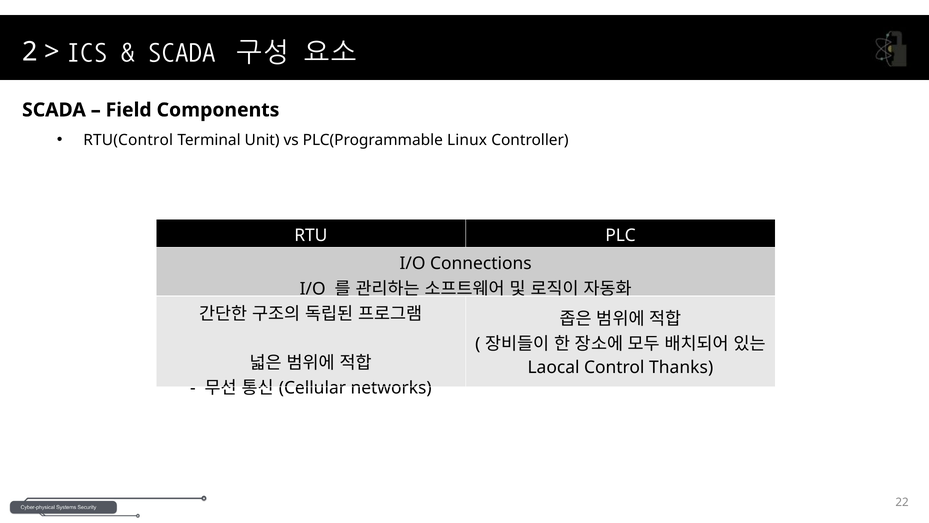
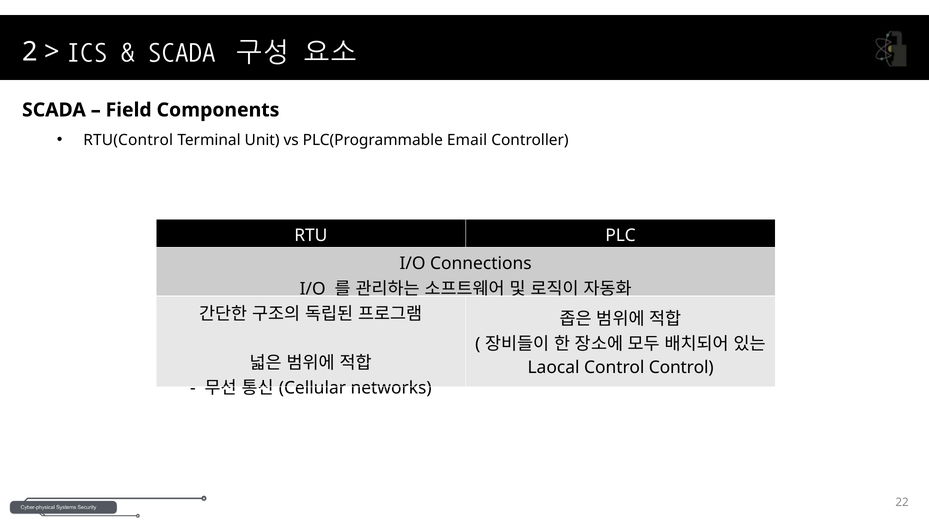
Linux: Linux -> Email (467, 140)
Control Thanks: Thanks -> Control (681, 367)
